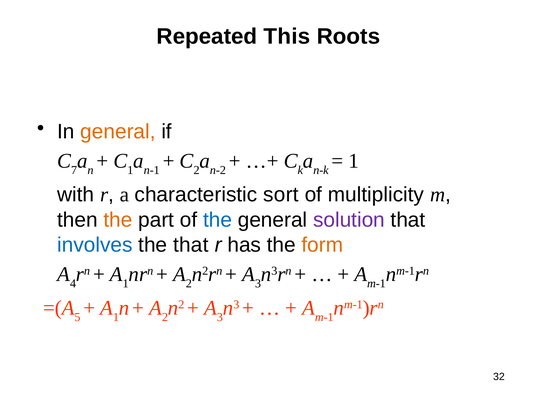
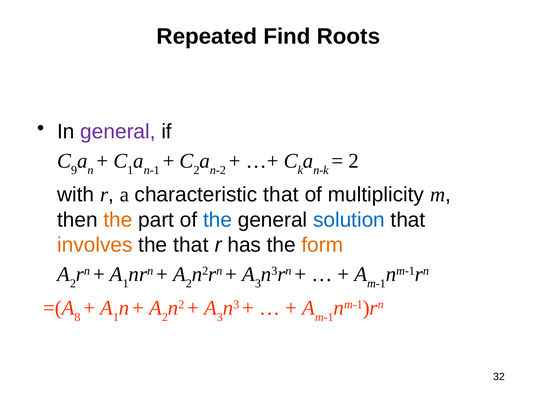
This: This -> Find (287, 36)
general colour: orange -> purple (118, 132)
7: 7 -> 9 (74, 170)
1: 1 -> 2 (354, 161)
characteristic sort: sort -> that (281, 195)
solution colour: purple -> blue (349, 220)
involves colour: blue -> orange (95, 245)
4: 4 -> 2 (73, 283)
5: 5 -> 8 (77, 317)
